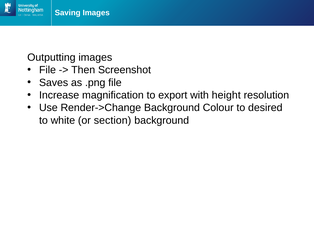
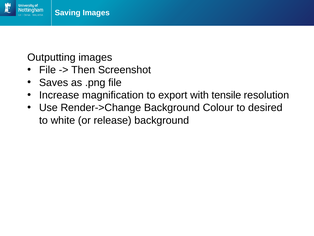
height: height -> tensile (226, 95)
section: section -> release (113, 120)
